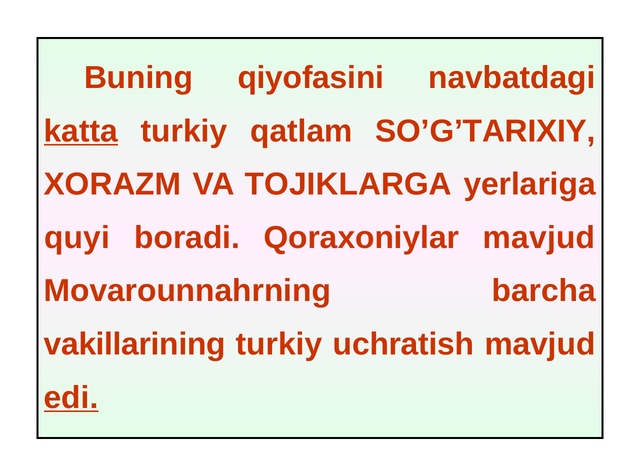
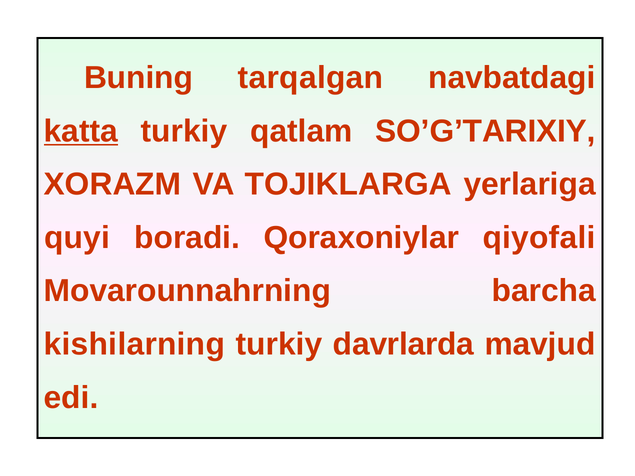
qiyofasini: qiyofasini -> tarqalgan (311, 78)
Qoraxoniylar mavjud: mavjud -> qiyofali (539, 238)
vakillarining: vakillarining -> kishilarning (134, 344)
uchratish: uchratish -> davrlarda (404, 344)
edi underline: present -> none (71, 398)
